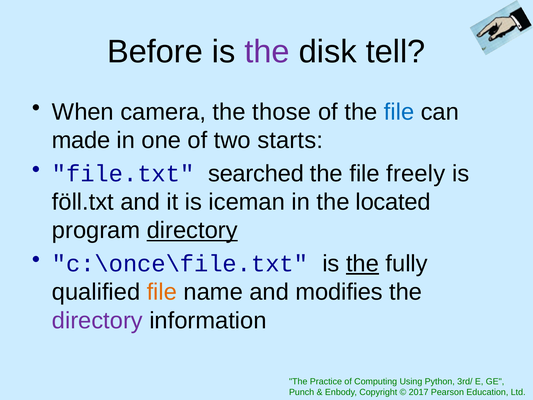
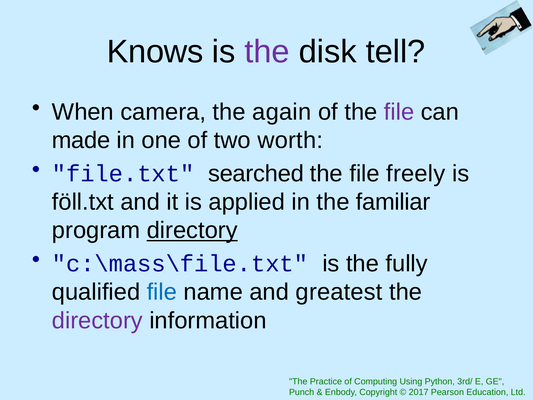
Before: Before -> Knows (155, 52)
those: those -> again (282, 112)
file colour: blue -> purple (399, 112)
starts: starts -> worth (290, 140)
iceman: iceman -> applied (247, 202)
located: located -> familiar (393, 202)
c:\once\file.txt: c:\once\file.txt -> c:\mass\file.txt (180, 263)
the underline: present -> none (363, 263)
file colour: orange -> blue (162, 292)
modifies: modifies -> greatest (339, 292)
